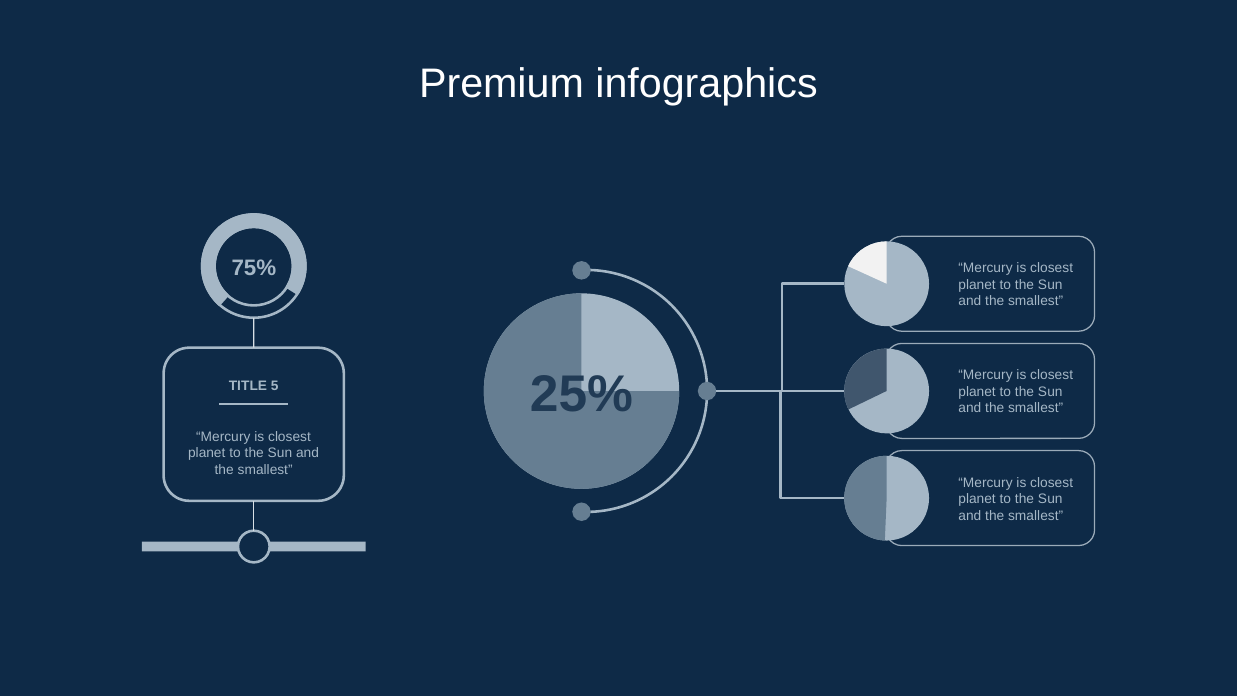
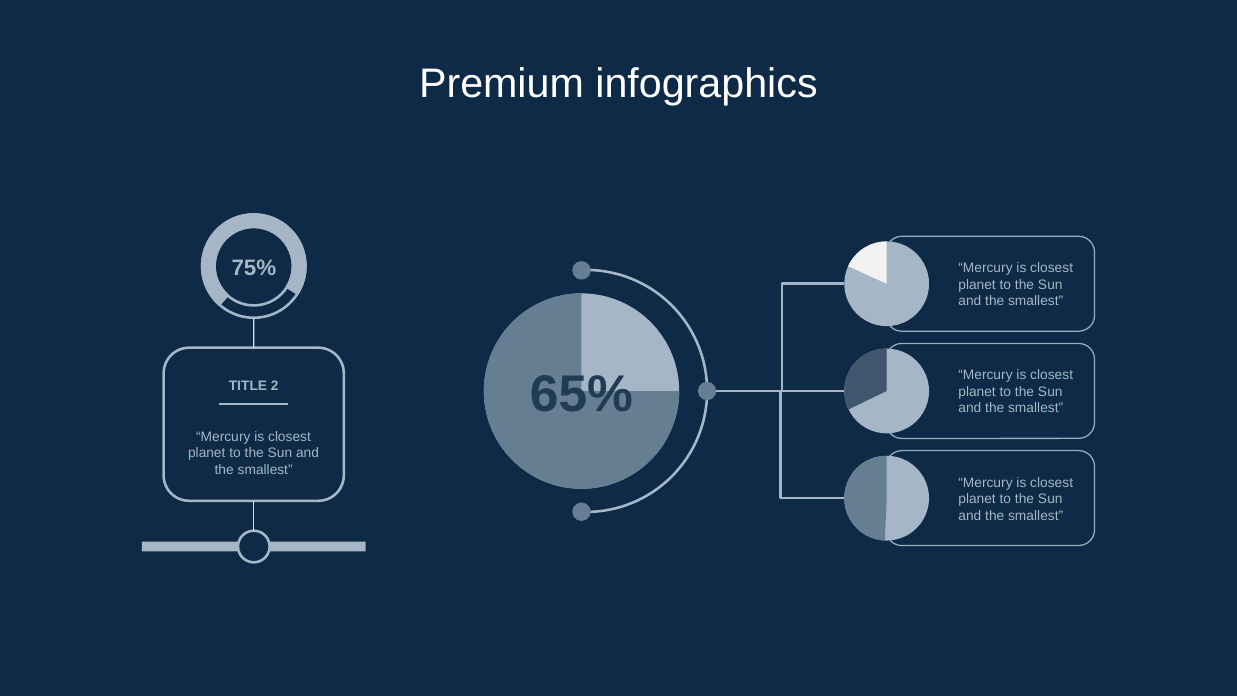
25%: 25% -> 65% (581, 395)
5: 5 -> 2 (275, 386)
